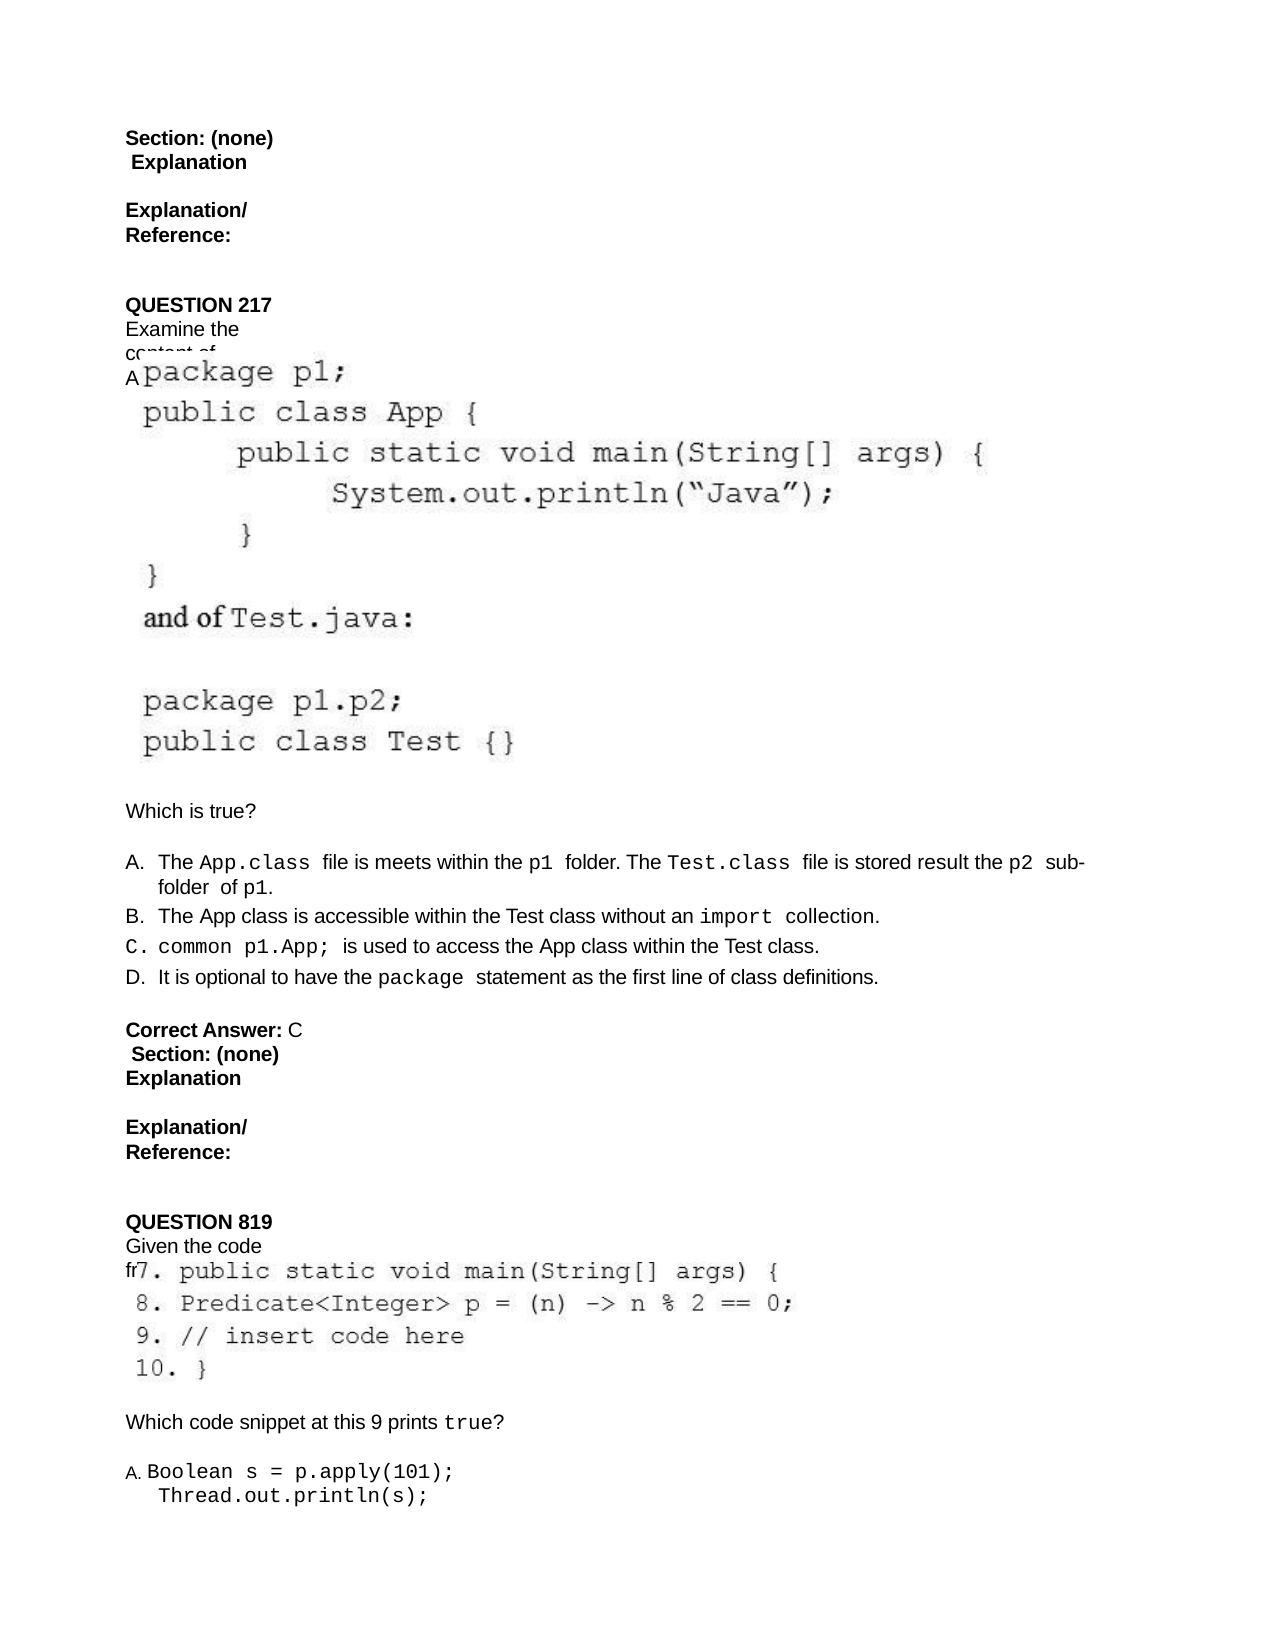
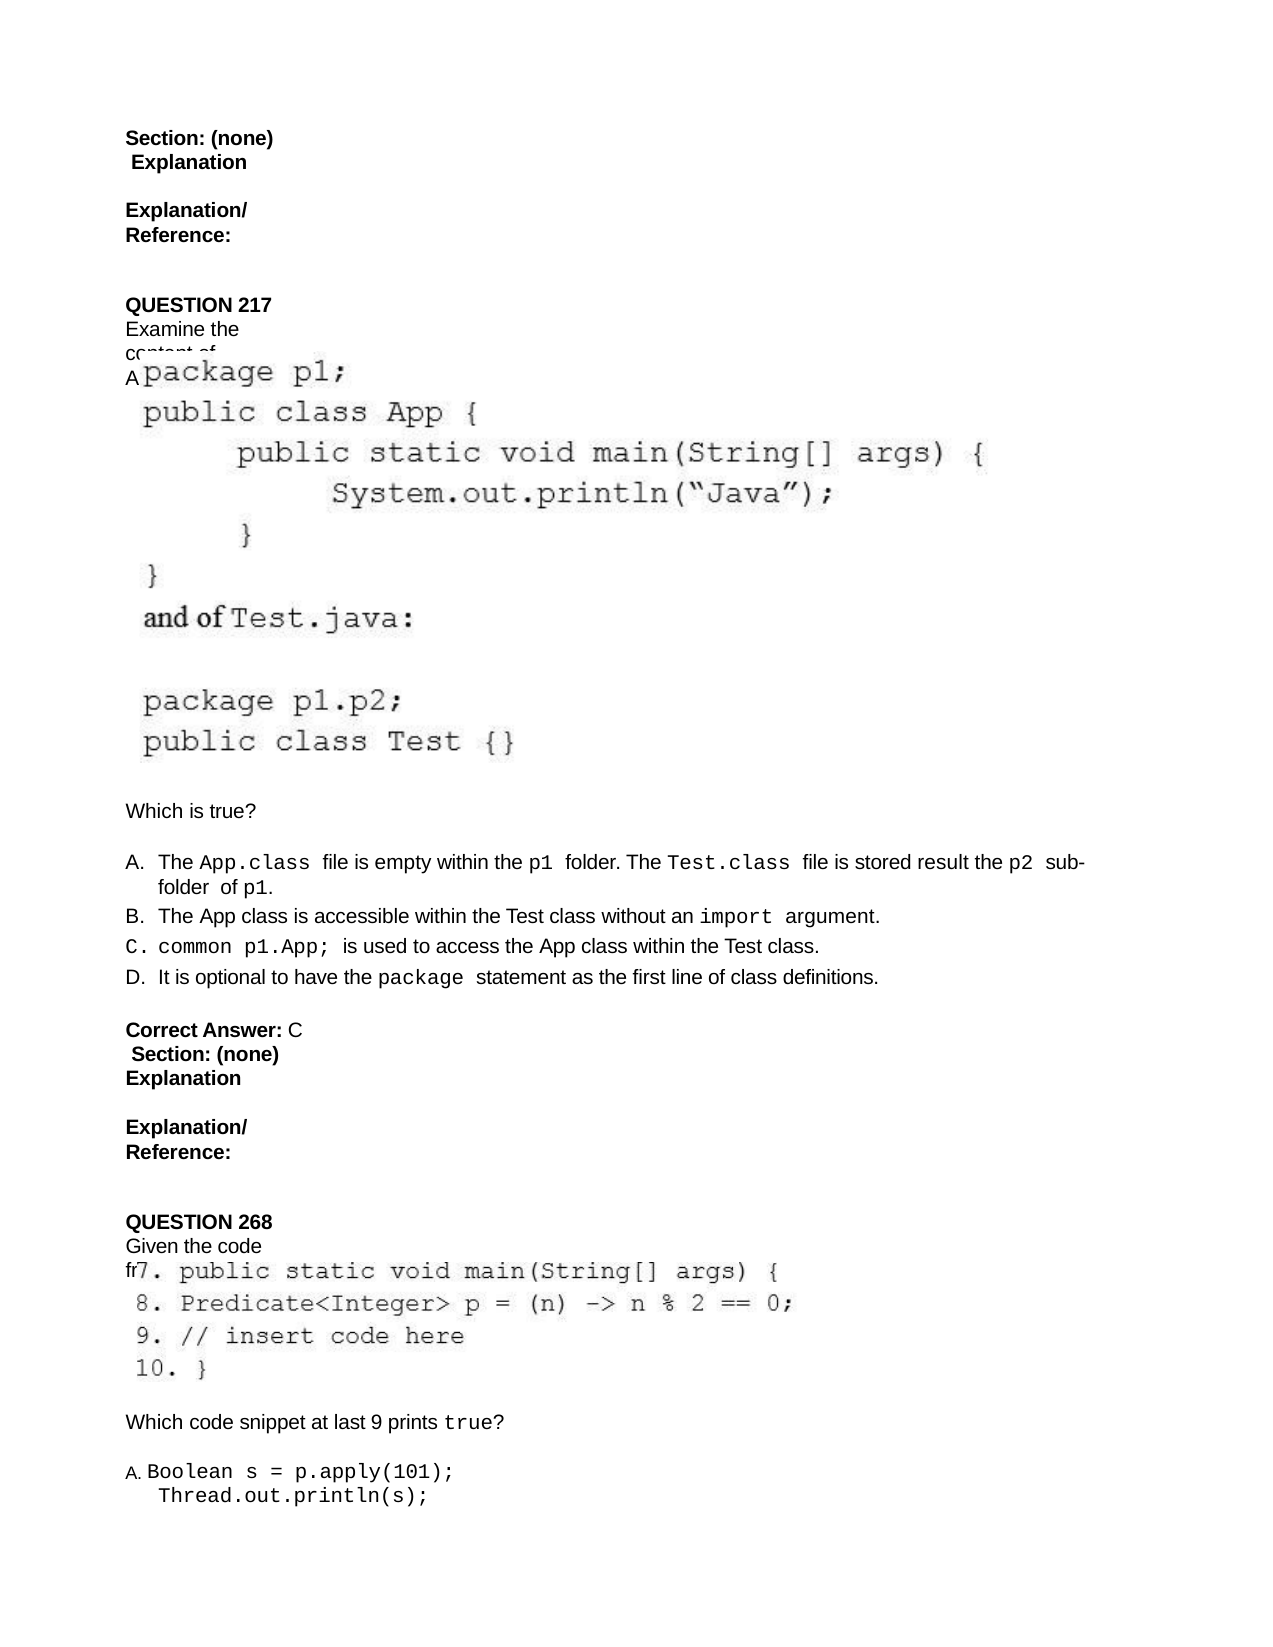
meets: meets -> empty (403, 863)
collection: collection -> argument (833, 917)
819: 819 -> 268 (255, 1223)
this: this -> last (350, 1423)
